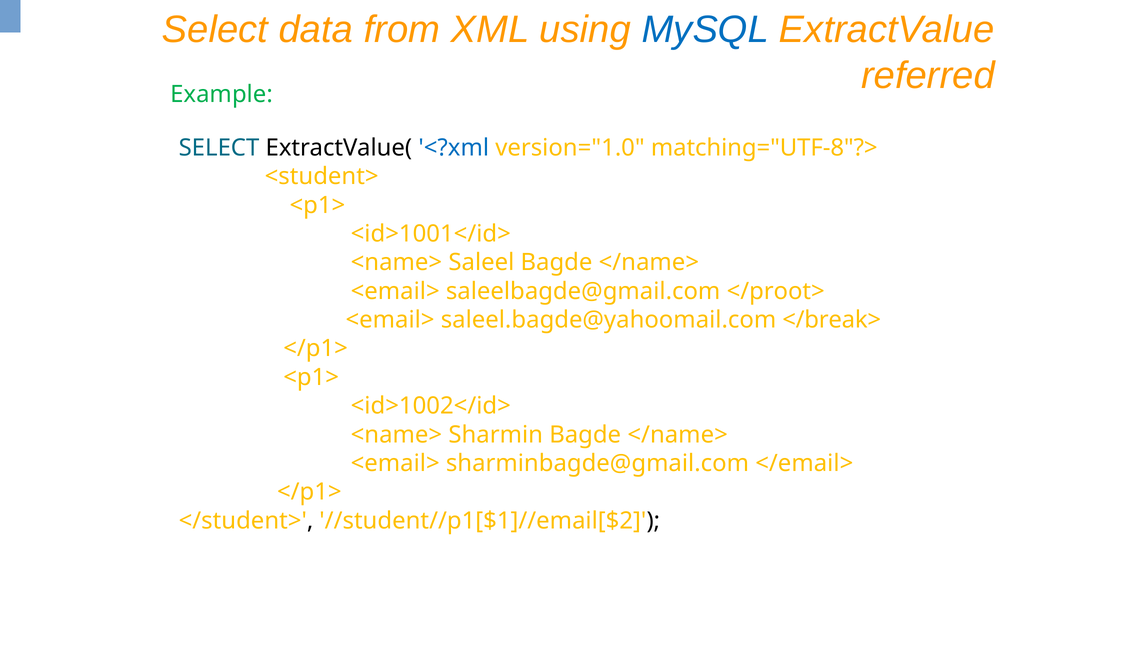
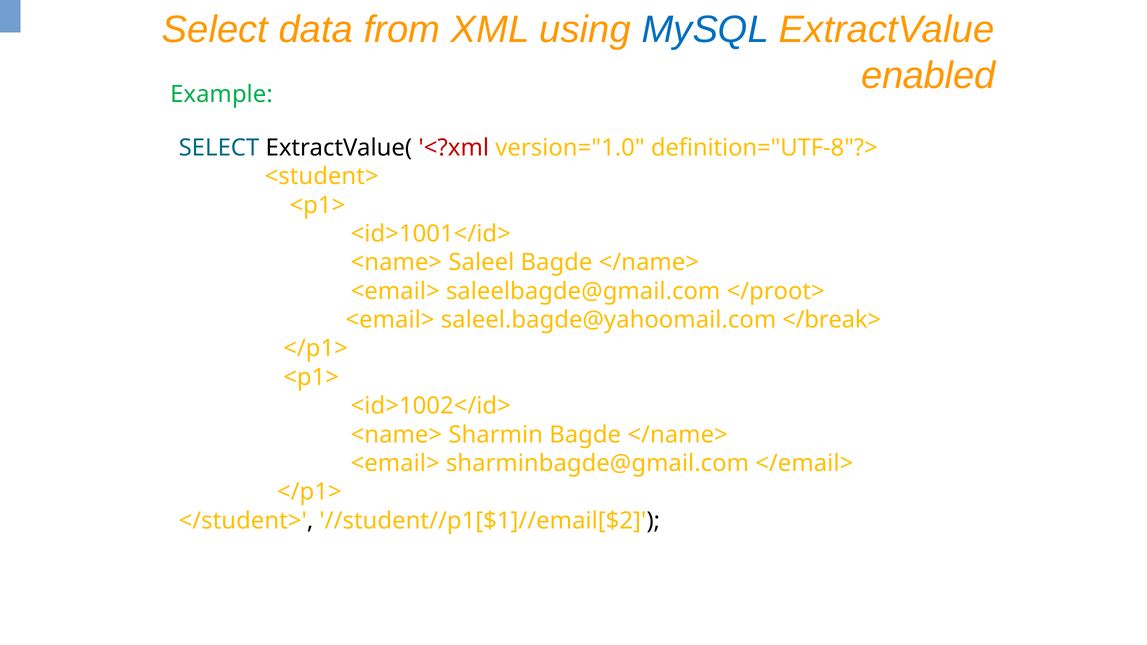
referred: referred -> enabled (928, 76)
<?xml colour: blue -> red (454, 148)
matching="UTF-8"?>: matching="UTF-8"?> -> definition="UTF-8"?> (764, 148)
